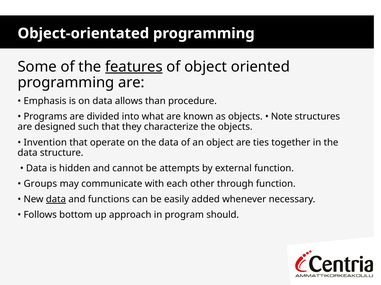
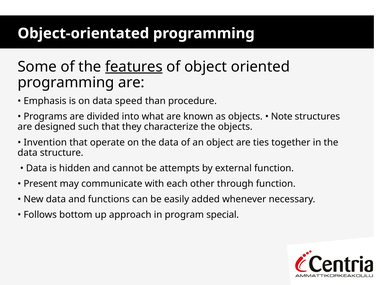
allows: allows -> speed (129, 101)
Groups: Groups -> Present (40, 184)
data underline: present -> none (56, 200)
should: should -> special (223, 215)
